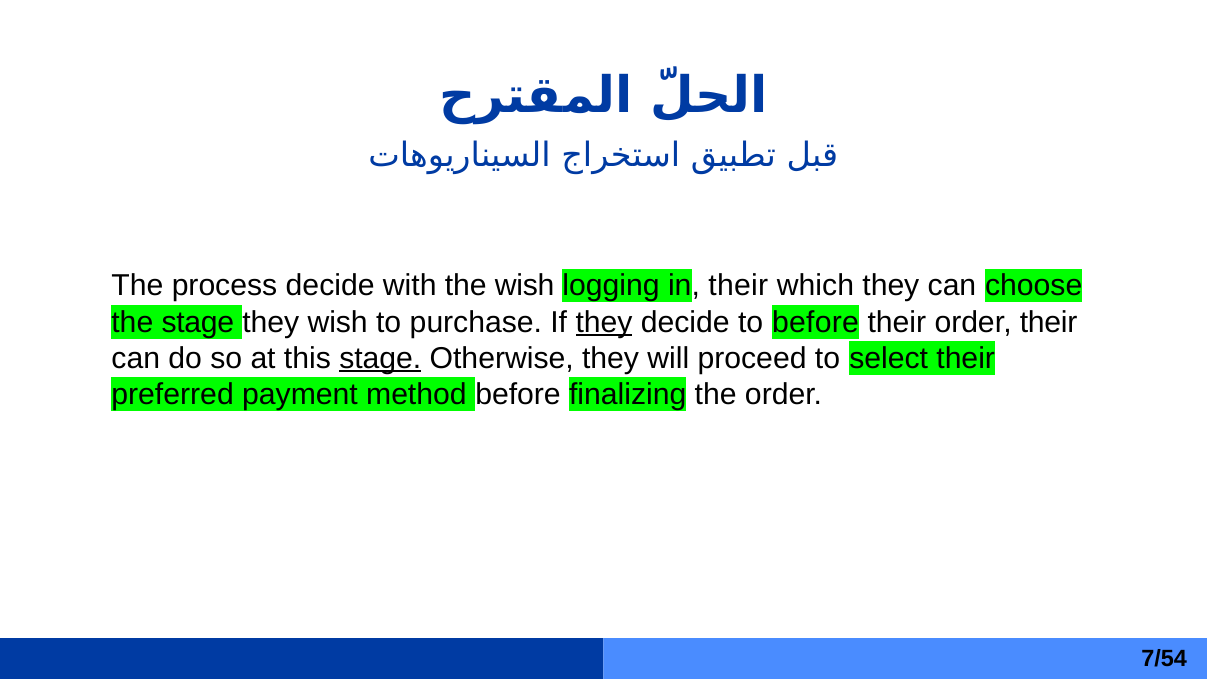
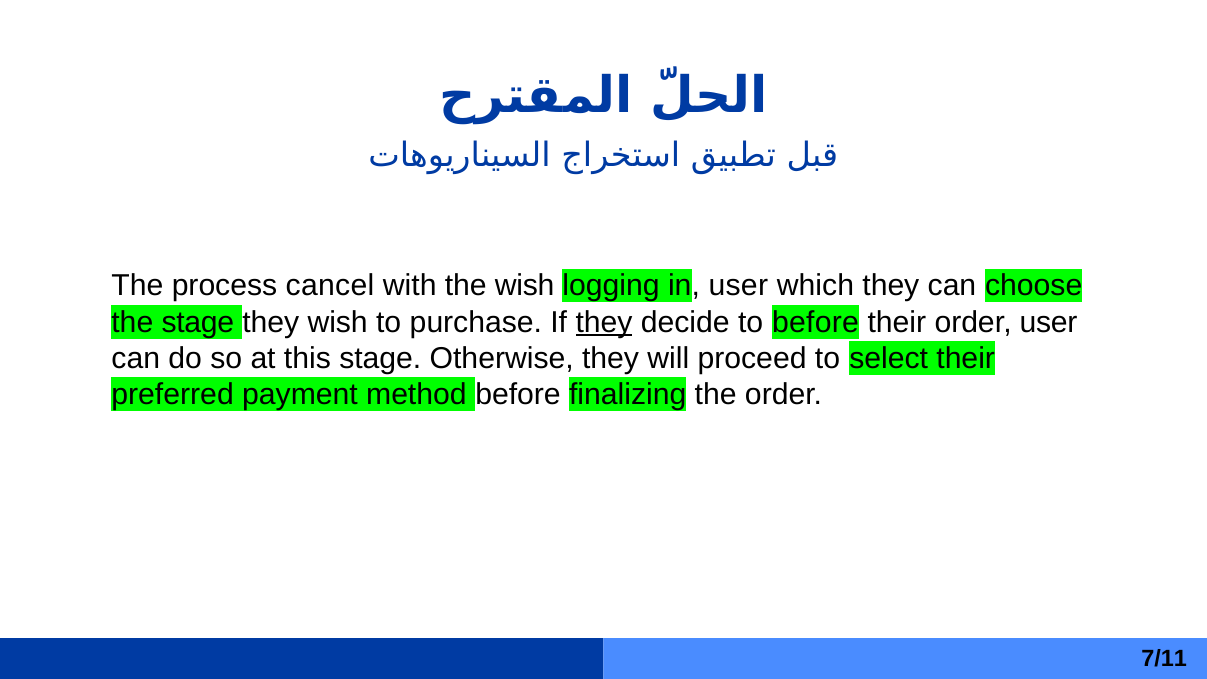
process decide: decide -> cancel (330, 286)
in their: their -> user (738, 286)
order their: their -> user (1049, 322)
stage underline: present -> none (380, 358)
7/54: 7/54 -> 7/11 (1164, 659)
